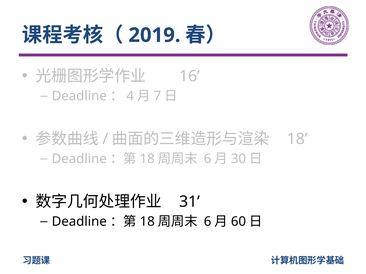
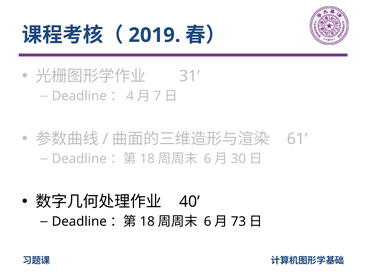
16: 16 -> 31 (189, 76)
18: 18 -> 61 (297, 139)
31: 31 -> 40 (189, 202)
60: 60 -> 73 (238, 222)
